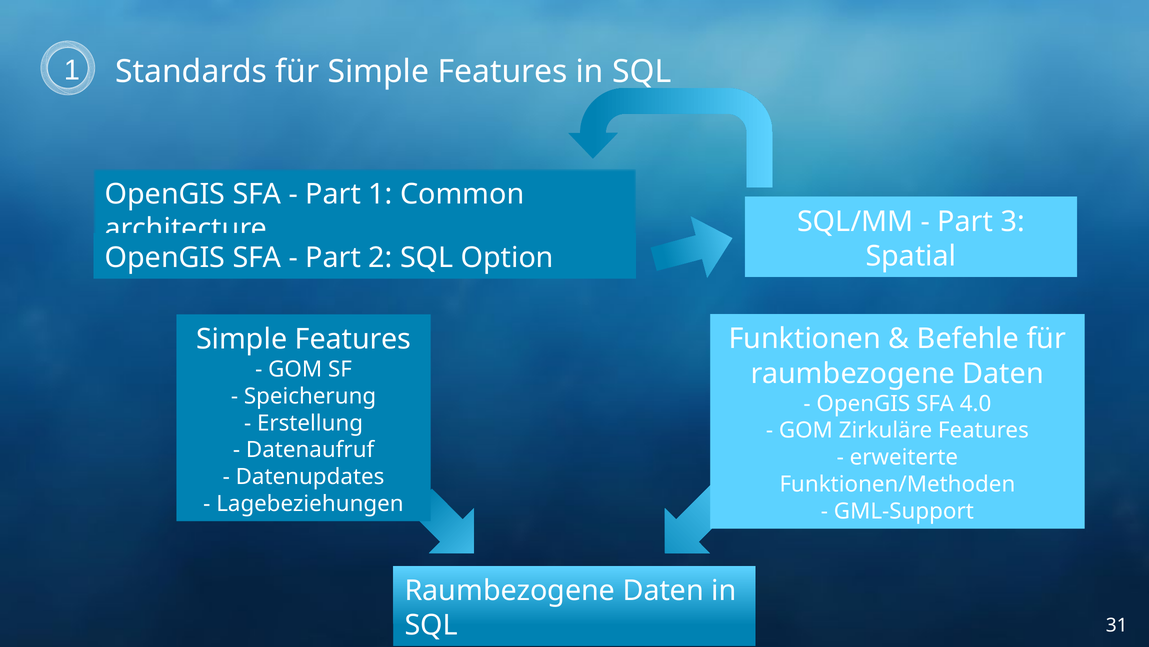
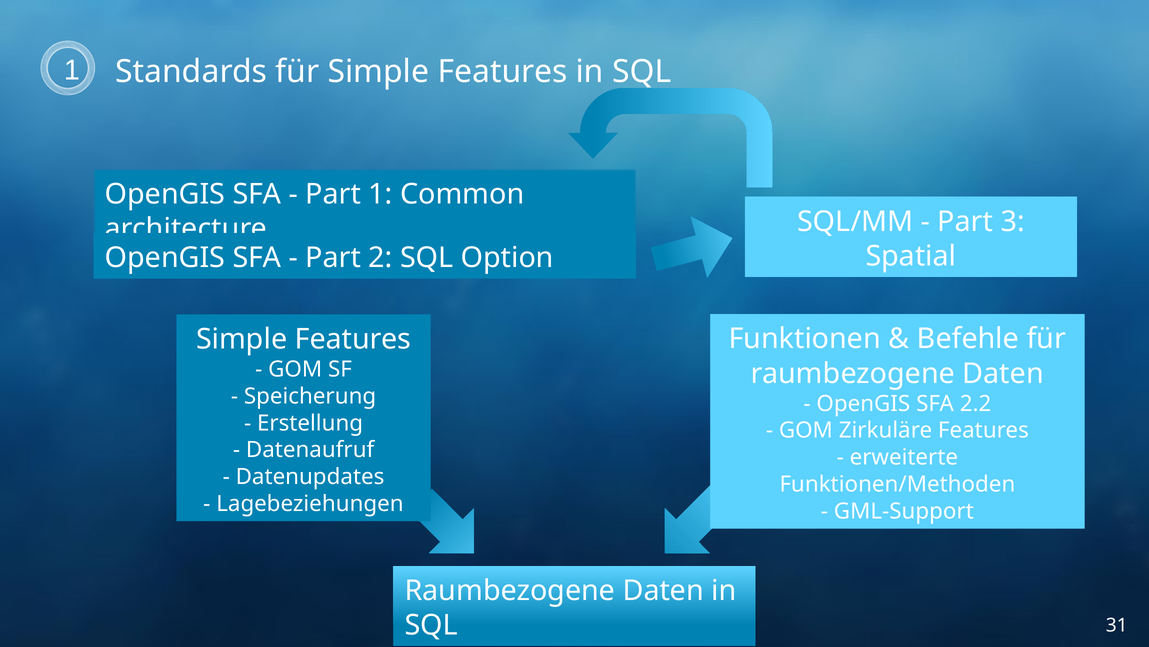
4.0: 4.0 -> 2.2 (976, 403)
